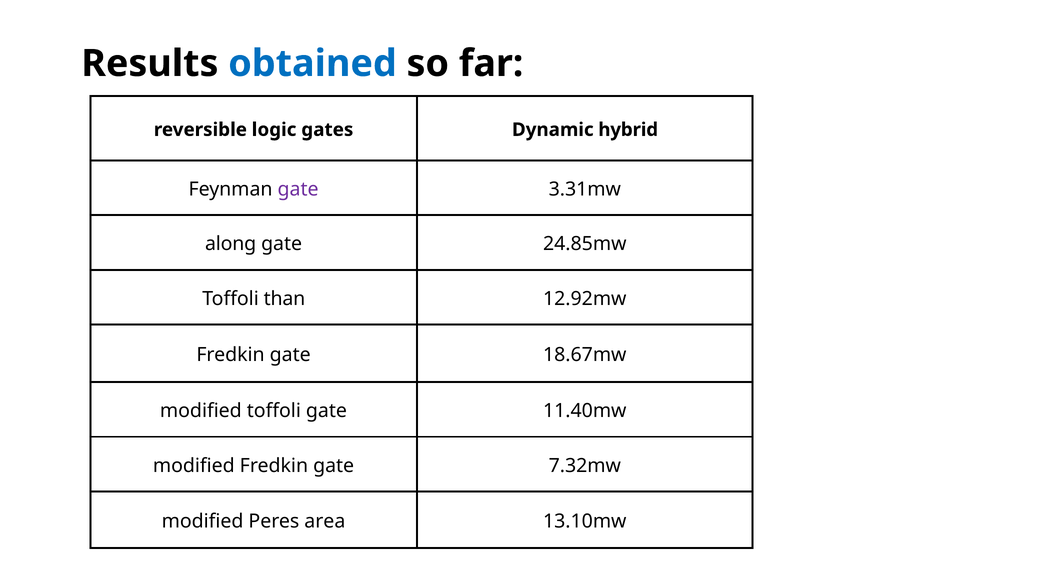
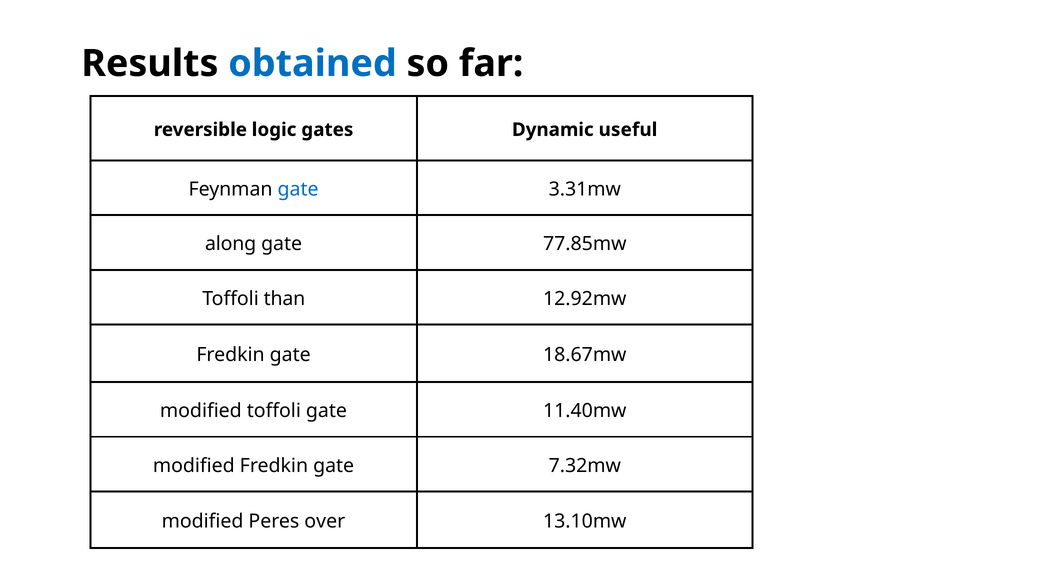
hybrid: hybrid -> useful (628, 130)
gate colour: purple -> blue (298, 189)
24.85mw: 24.85mw -> 77.85mw (585, 244)
area: area -> over (325, 522)
